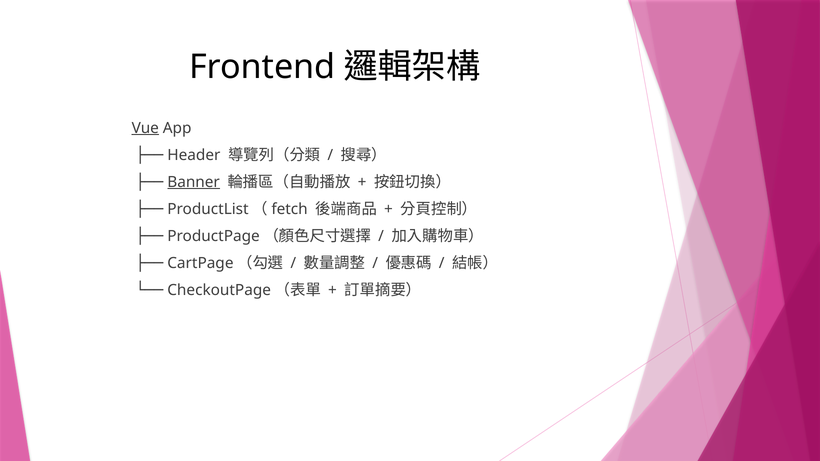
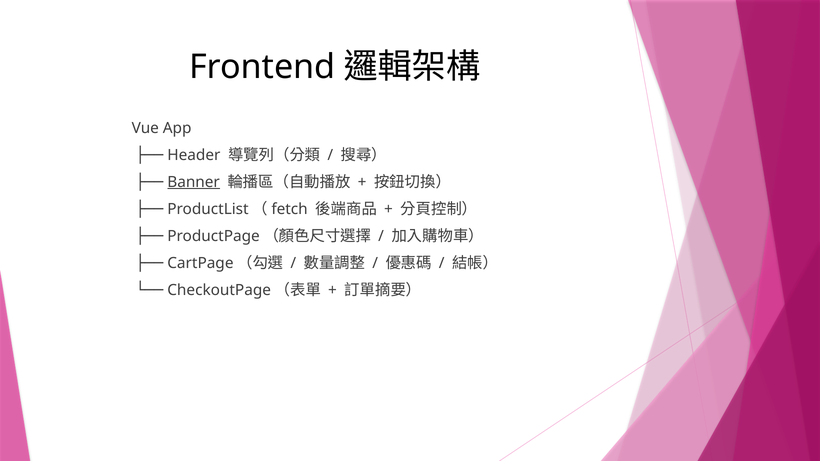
Vue underline: present -> none (145, 128)
